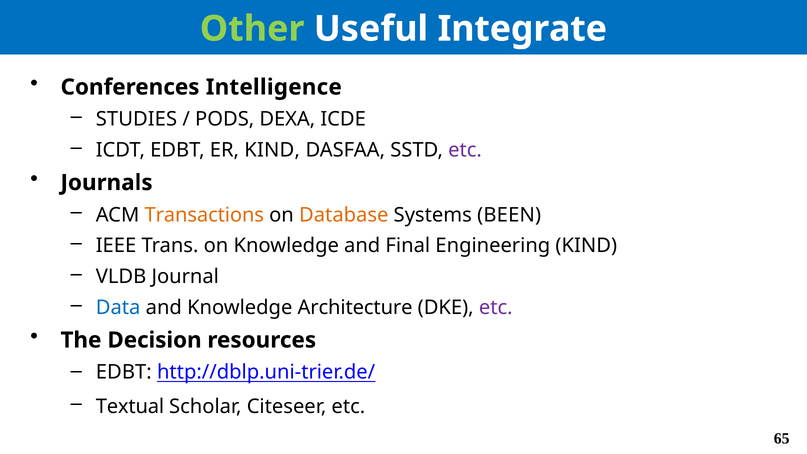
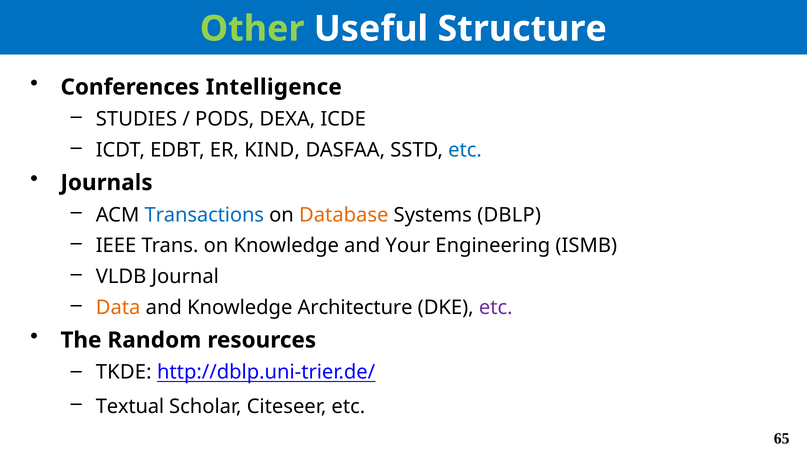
Integrate: Integrate -> Structure (522, 29)
etc colour: purple -> blue (465, 150)
Transactions colour: orange -> blue (204, 215)
BEEN: BEEN -> DBLP (509, 215)
Final: Final -> Your (408, 246)
Engineering KIND: KIND -> ISMB (586, 246)
Data colour: blue -> orange (118, 308)
Decision: Decision -> Random (154, 340)
EDBT: EDBT -> TKDE (124, 372)
